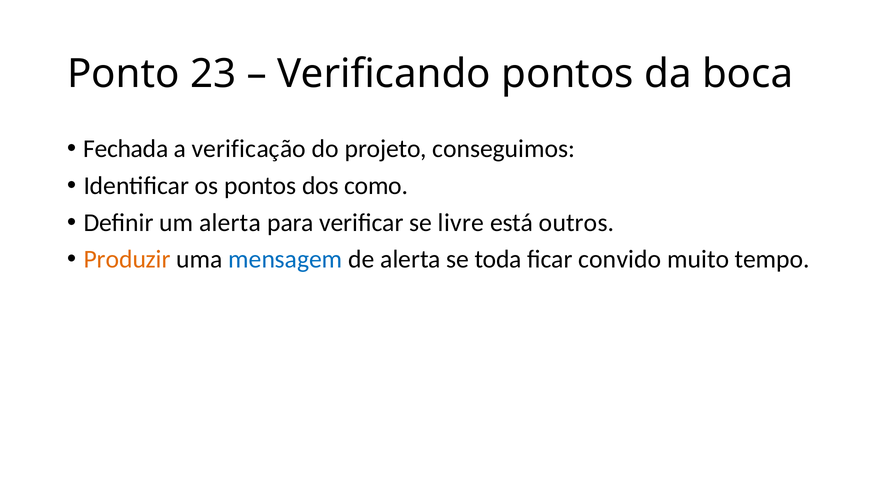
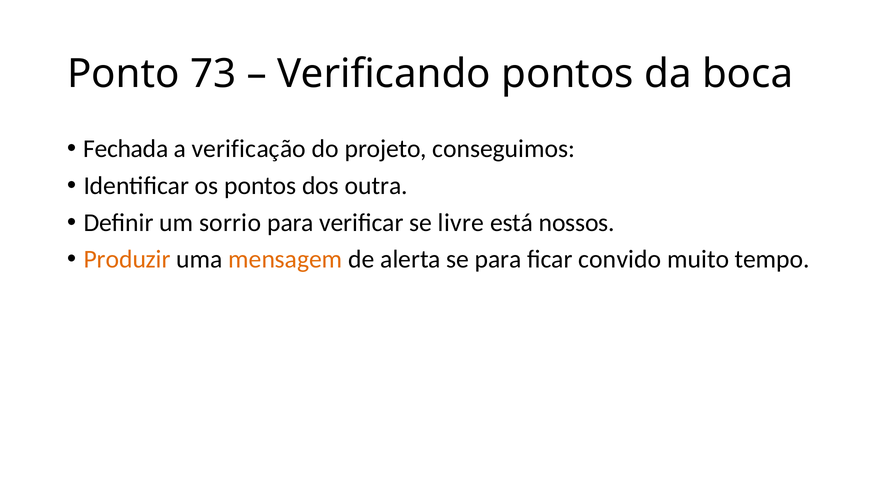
23: 23 -> 73 (213, 74)
como: como -> outra (376, 186)
um alerta: alerta -> sorrio (230, 223)
outros: outros -> nossos (577, 223)
mensagem colour: blue -> orange (285, 259)
se toda: toda -> para (498, 259)
